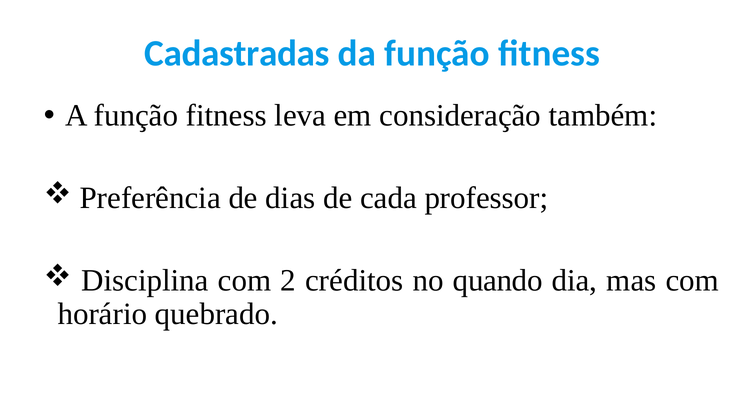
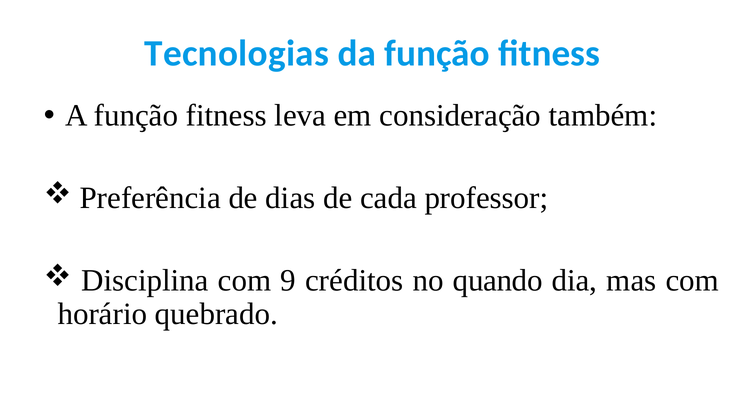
Cadastradas: Cadastradas -> Tecnologias (237, 54)
2: 2 -> 9 (288, 281)
